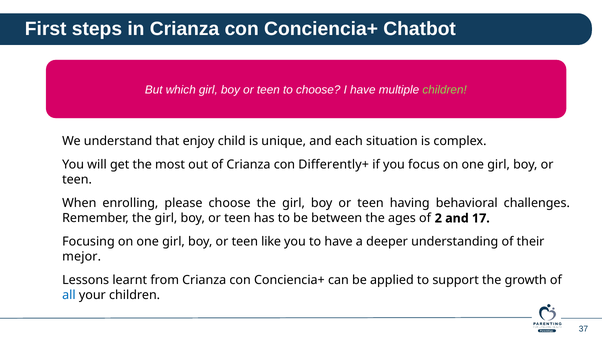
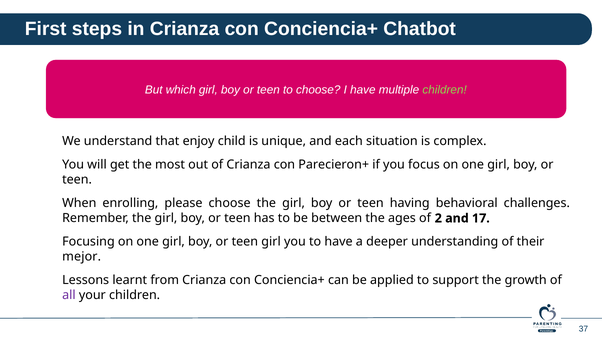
Differently+: Differently+ -> Parecieron+ (334, 165)
teen like: like -> girl (271, 241)
all colour: blue -> purple (69, 295)
